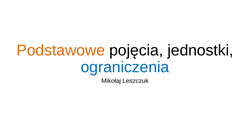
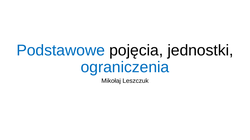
Podstawowe colour: orange -> blue (61, 51)
